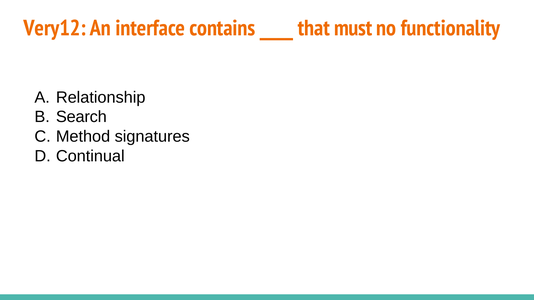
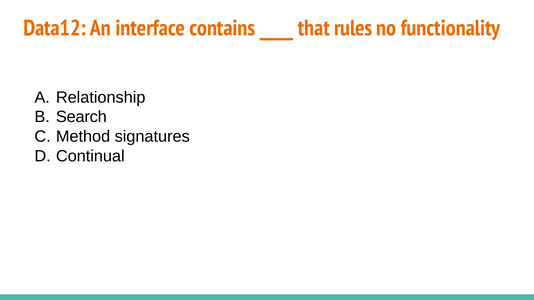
Very12: Very12 -> Data12 (55, 28)
must: must -> rules (353, 28)
